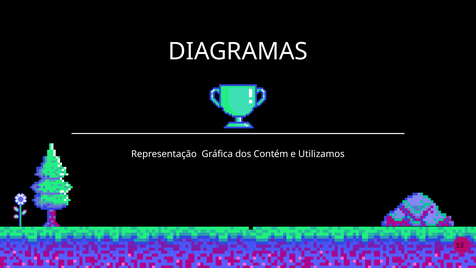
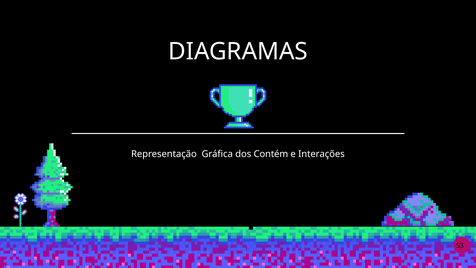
Utilizamos: Utilizamos -> Interações (321, 154)
